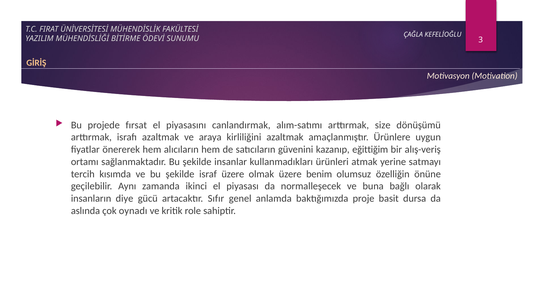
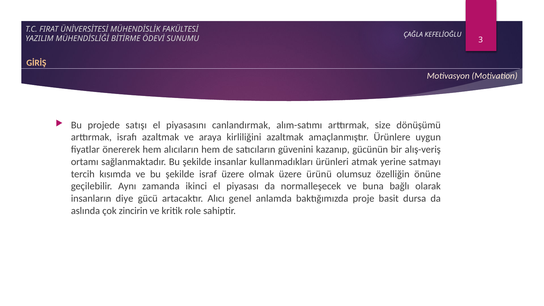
fırsat: fırsat -> satışı (136, 125)
eğittiğim: eğittiğim -> gücünün (370, 150)
benim: benim -> ürünü (319, 174)
Sıfır: Sıfır -> Alıcı (216, 198)
oynadı: oynadı -> zincirin (133, 211)
